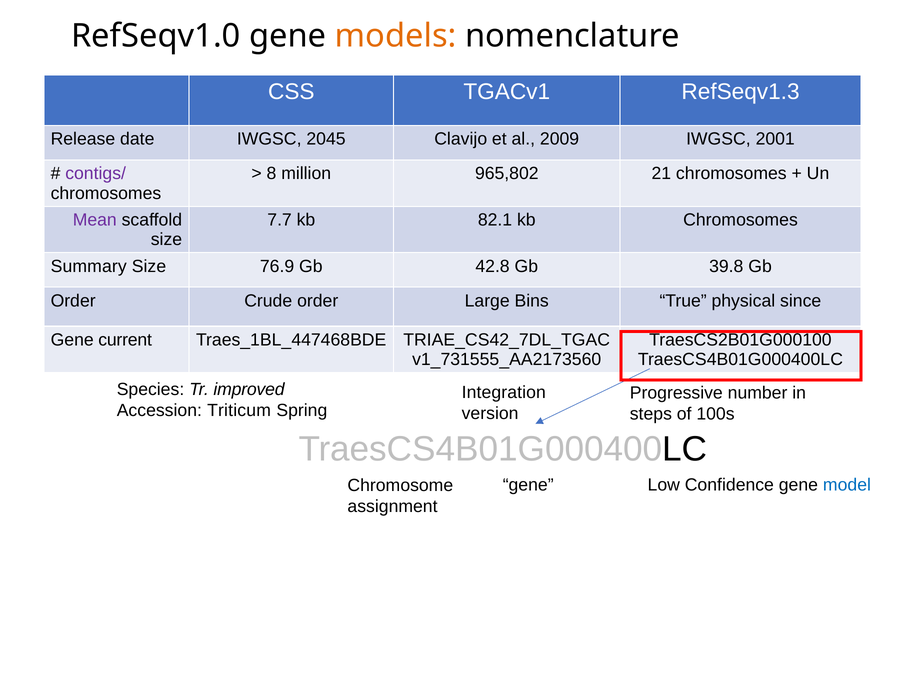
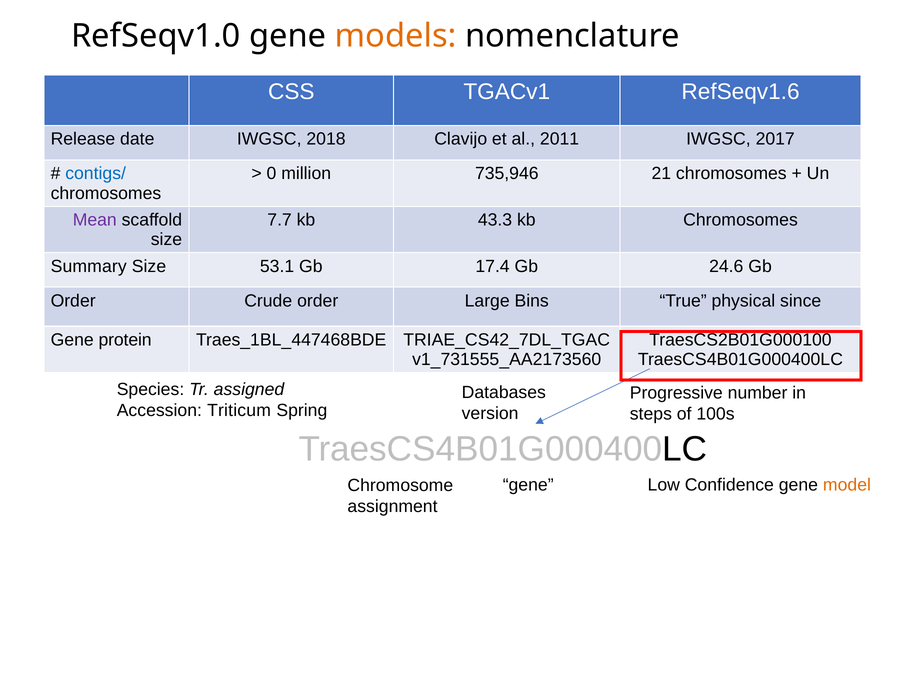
RefSeqv1.3: RefSeqv1.3 -> RefSeqv1.6 (741, 92)
2045: 2045 -> 2018 (326, 139)
2009: 2009 -> 2011 (560, 139)
2001: 2001 -> 2017 (775, 139)
contigs/ colour: purple -> blue (96, 173)
8: 8 -> 0 (271, 173)
965,802: 965,802 -> 735,946 (507, 173)
82.1: 82.1 -> 43.3 (495, 220)
76.9: 76.9 -> 53.1 (277, 266)
42.8: 42.8 -> 17.4 (493, 266)
39.8: 39.8 -> 24.6 (726, 266)
current: current -> protein (125, 340)
improved: improved -> assigned (249, 389)
Integration: Integration -> Databases (504, 392)
model colour: blue -> orange (847, 485)
